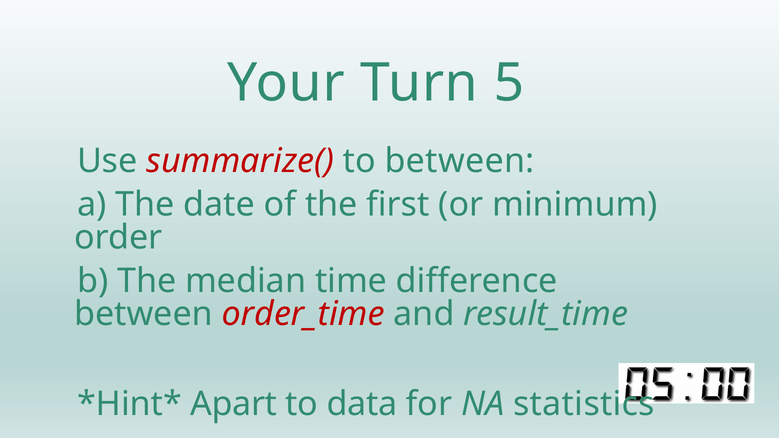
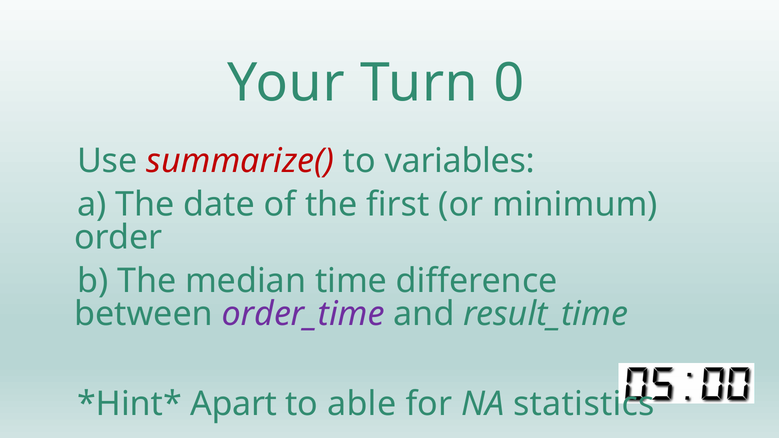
5: 5 -> 0 (509, 83)
to between: between -> variables (460, 161)
order_time colour: red -> purple (303, 314)
data: data -> able (362, 404)
